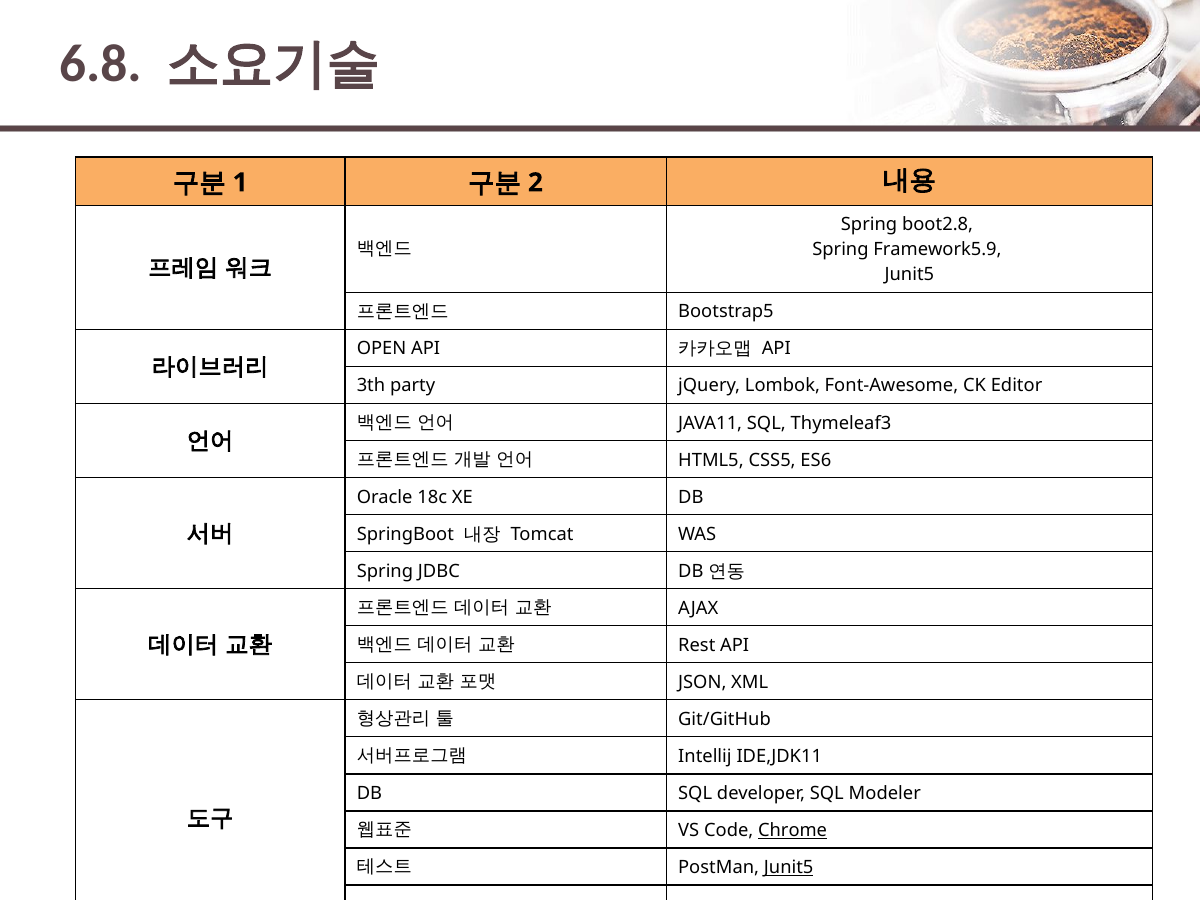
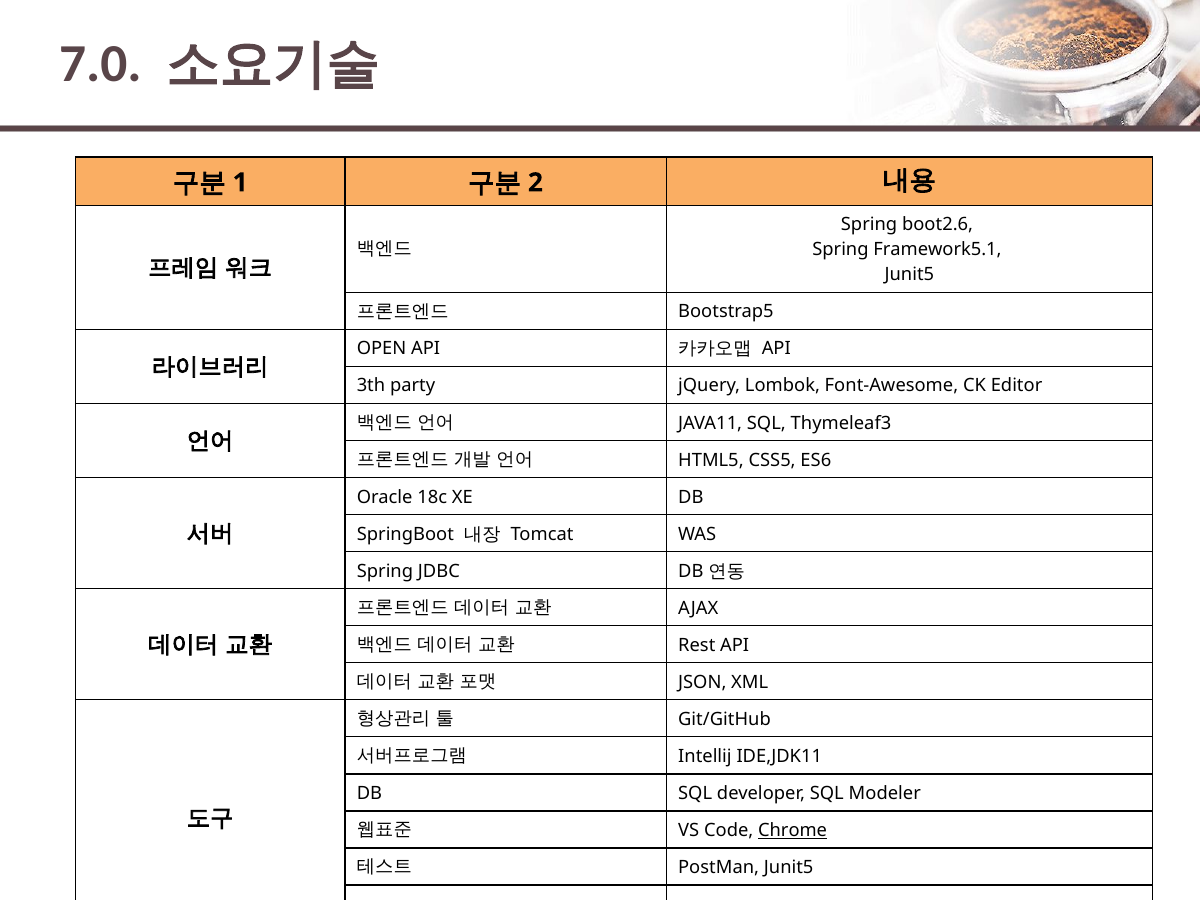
6.8: 6.8 -> 7.0 (100, 64)
boot2.8: boot2.8 -> boot2.6 (938, 225)
Framework5.9: Framework5.9 -> Framework5.1 (937, 250)
Junit5 underline: present -> none (789, 867)
